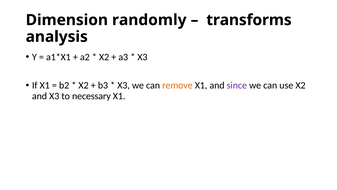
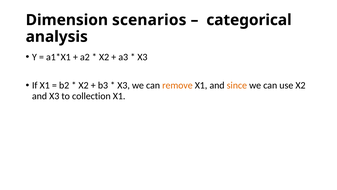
randomly: randomly -> scenarios (149, 20)
transforms: transforms -> categorical (249, 20)
since colour: purple -> orange (237, 85)
necessary: necessary -> collection (91, 96)
